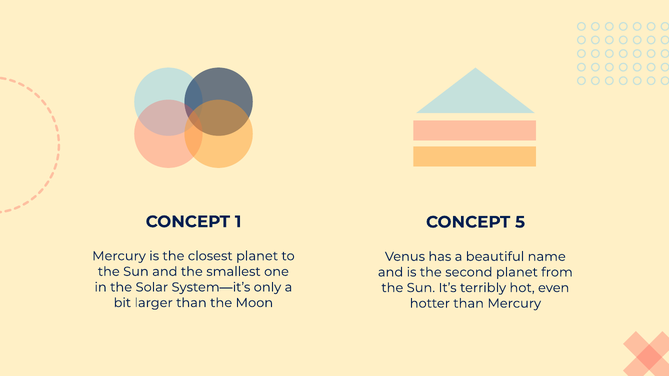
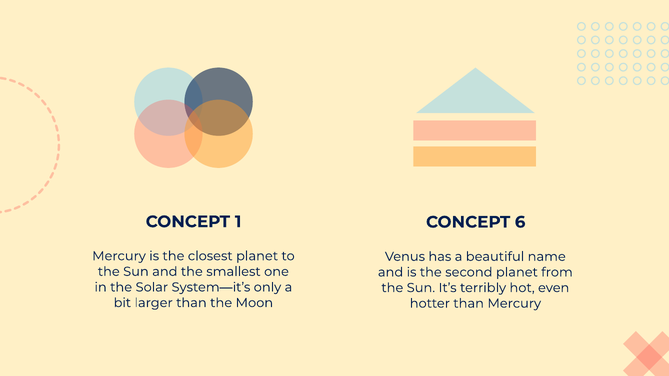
5: 5 -> 6 (520, 222)
